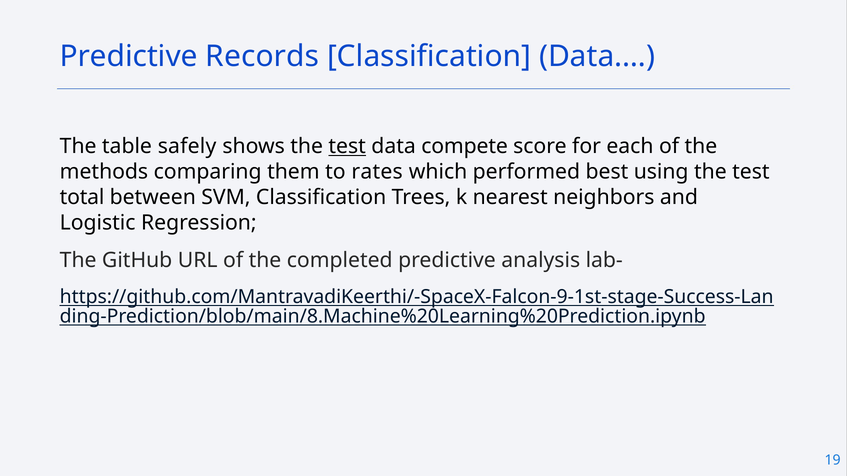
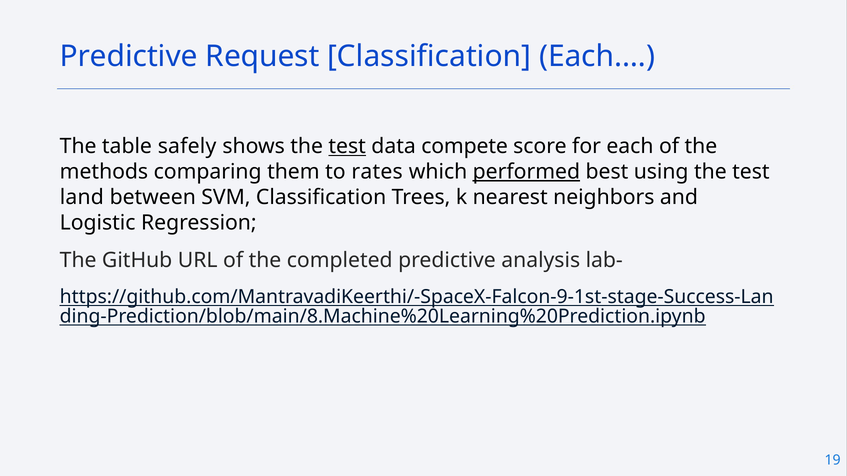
Records: Records -> Request (262, 57)
Data.…: Data.… -> Each.… (597, 57)
performed underline: none -> present (526, 172)
total: total -> land (82, 197)
